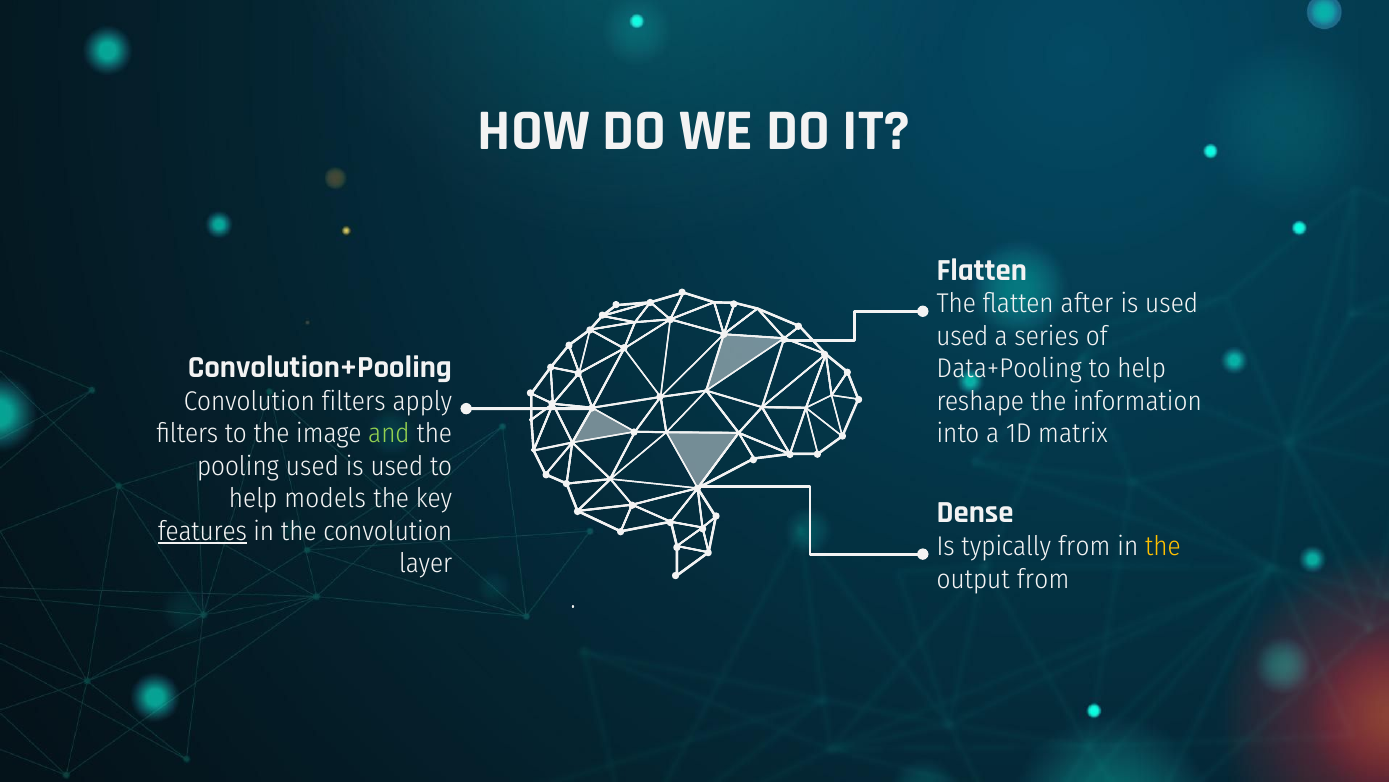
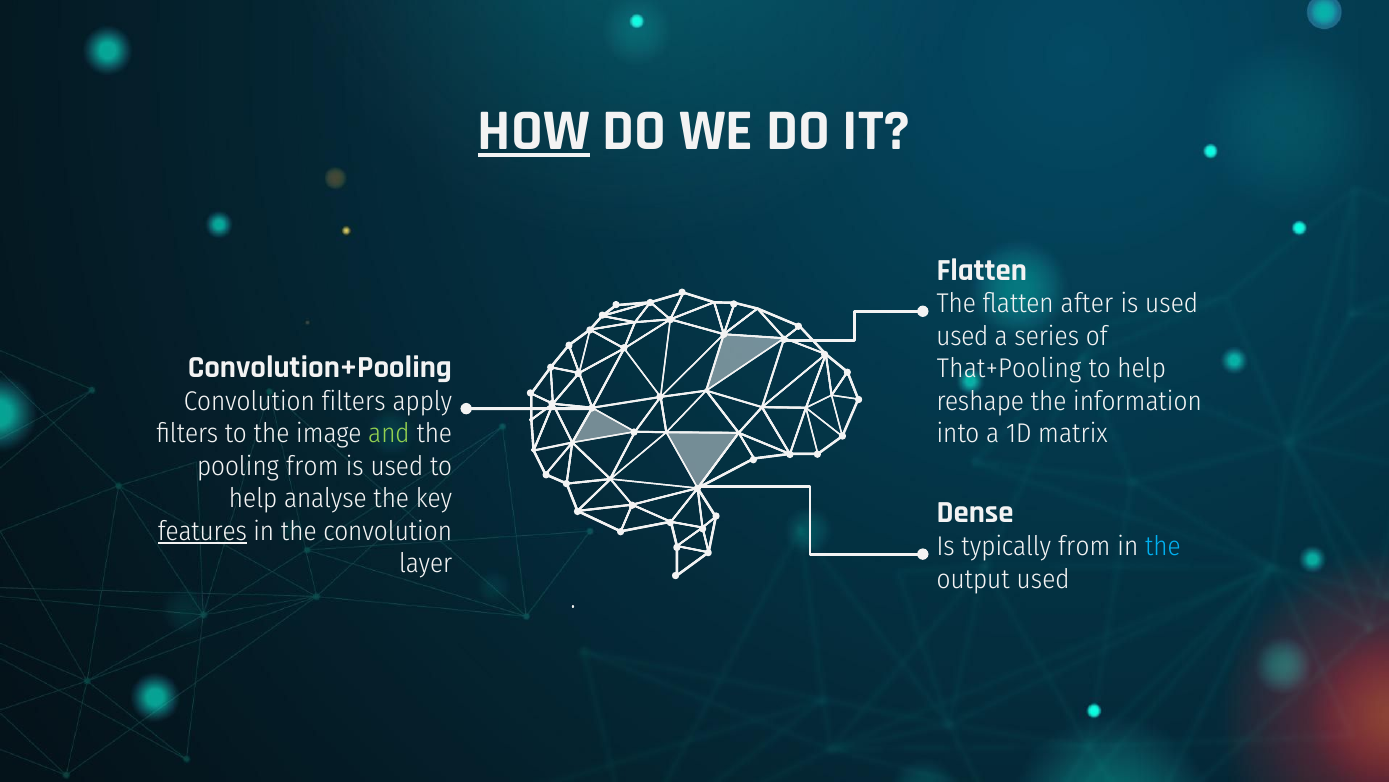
HOW underline: none -> present (534, 130)
Data+Pooling: Data+Pooling -> That+Pooling (1009, 369)
pooling used: used -> from (312, 466)
models: models -> analyse (325, 498)
the colour: yellow -> light blue (1163, 546)
output from: from -> used (1043, 579)
